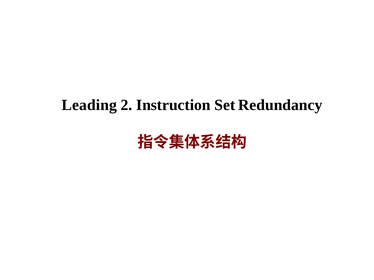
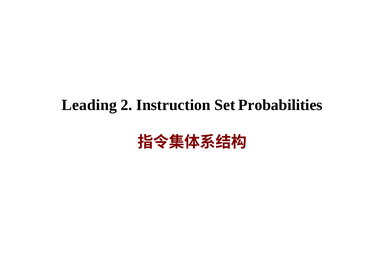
Redundancy: Redundancy -> Probabilities (280, 105)
